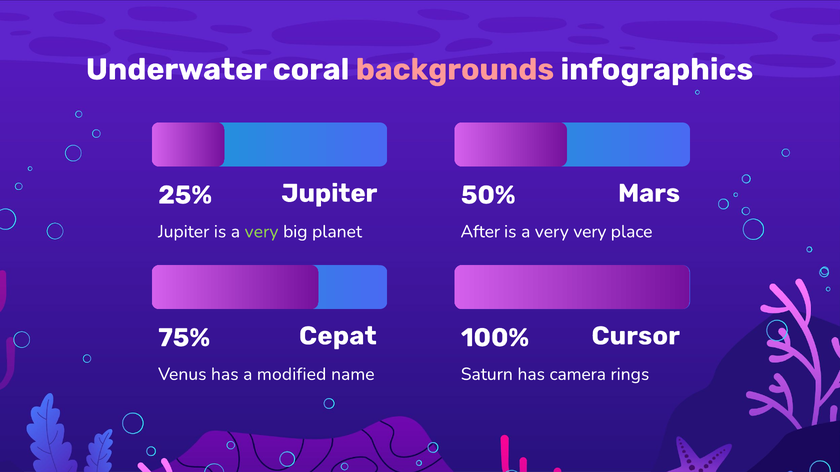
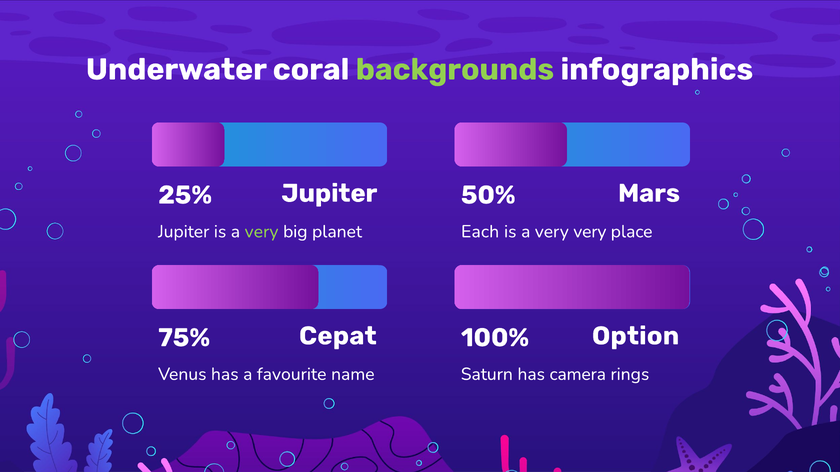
backgrounds colour: pink -> light green (455, 70)
After: After -> Each (480, 232)
Cursor: Cursor -> Option (636, 336)
modified: modified -> favourite (292, 375)
